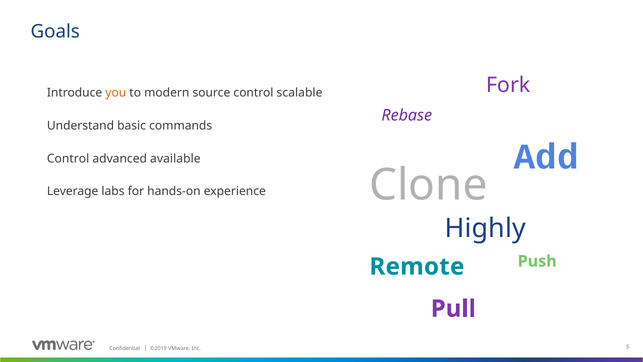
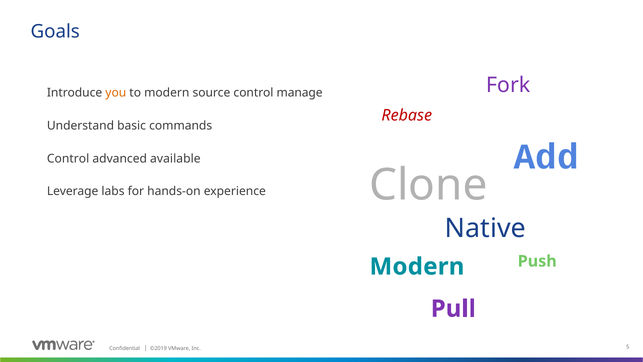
scalable: scalable -> manage (300, 92)
Rebase colour: purple -> red (407, 115)
Highly: Highly -> Native (485, 228)
Remote: Remote -> Modern (417, 266)
